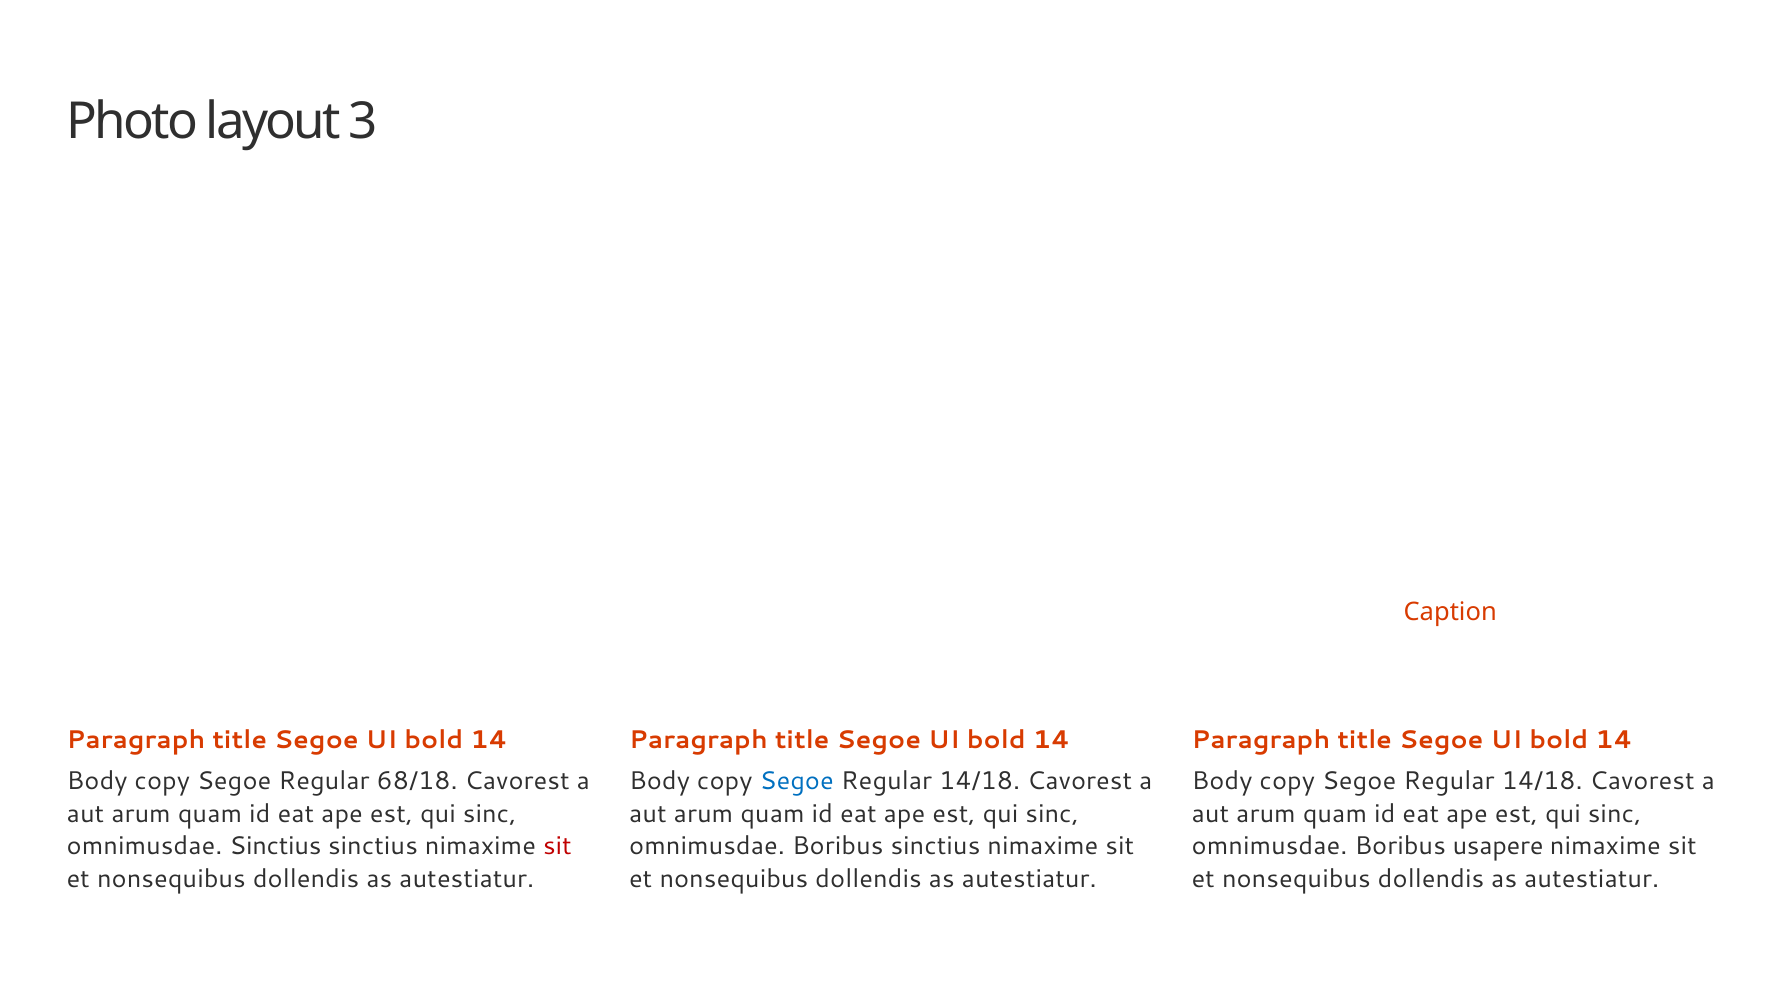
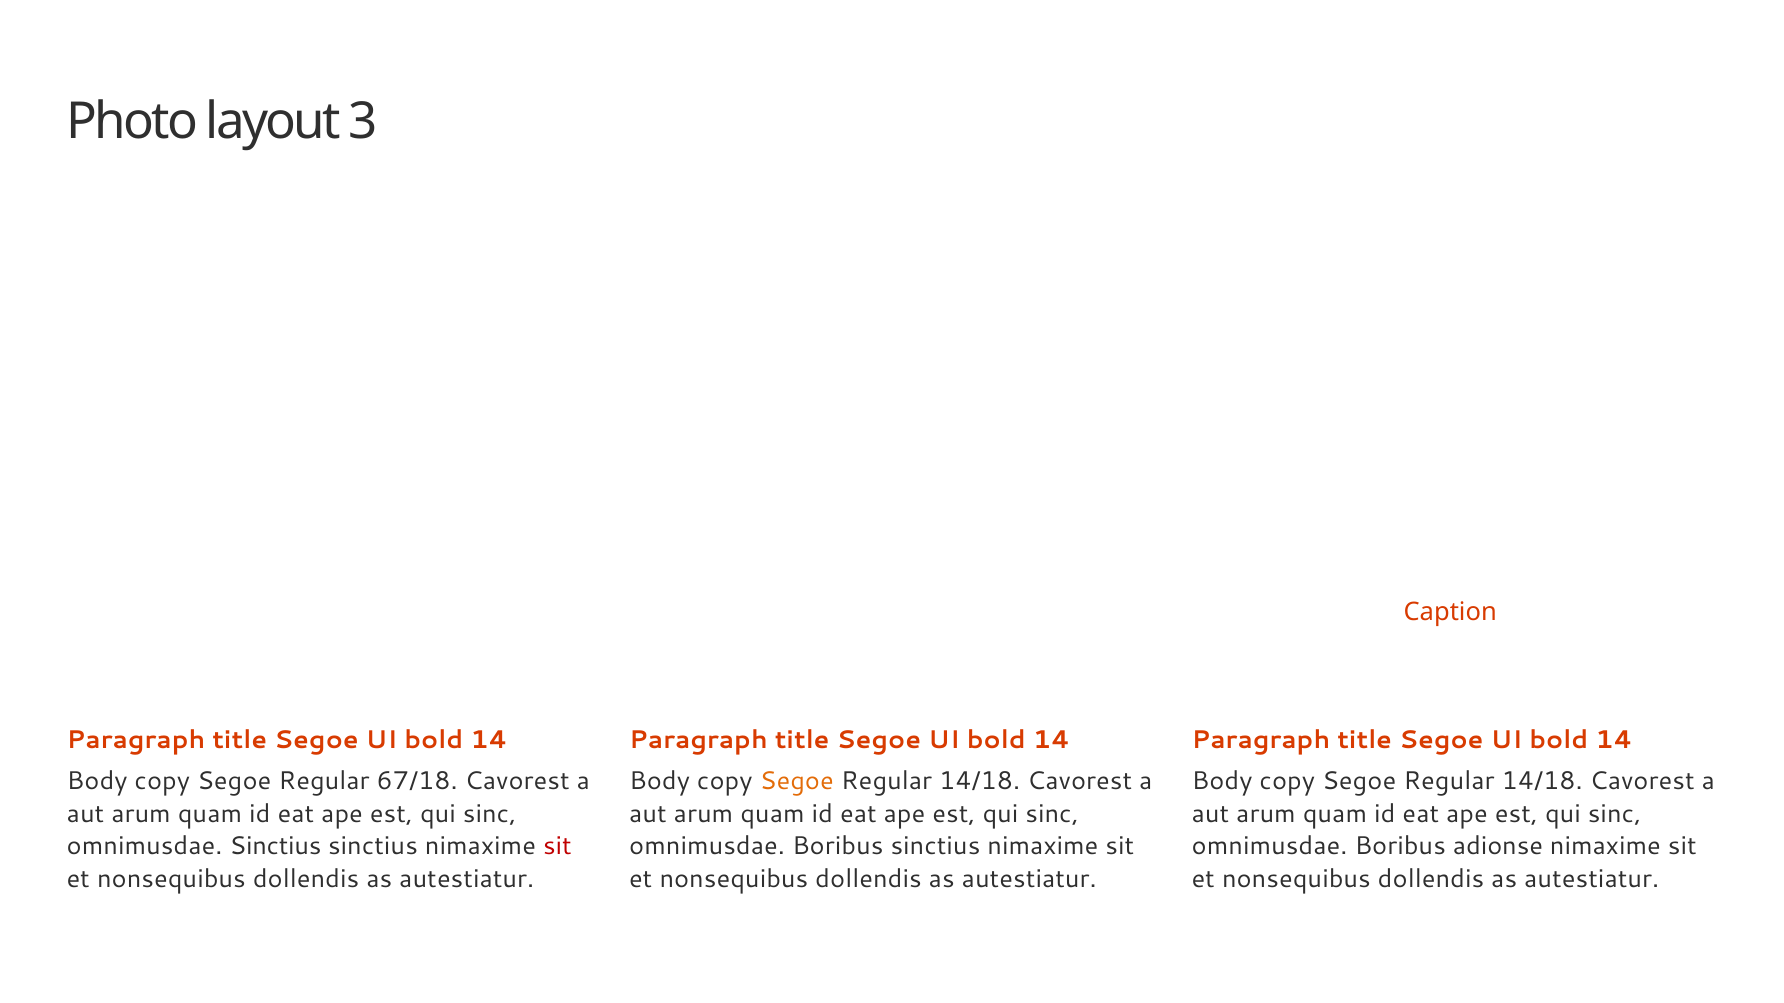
68/18: 68/18 -> 67/18 (417, 781)
Segoe colour: blue -> orange (797, 781)
usapere: usapere -> adionse (1498, 847)
